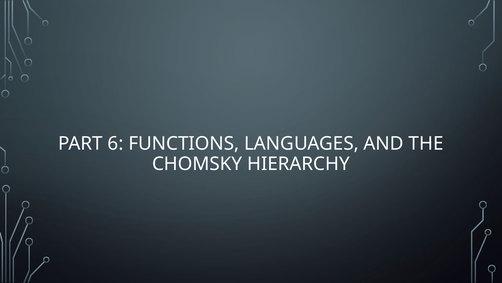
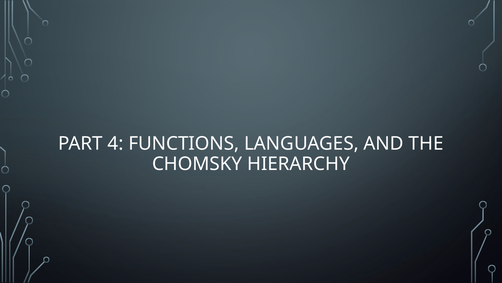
6: 6 -> 4 (116, 143)
